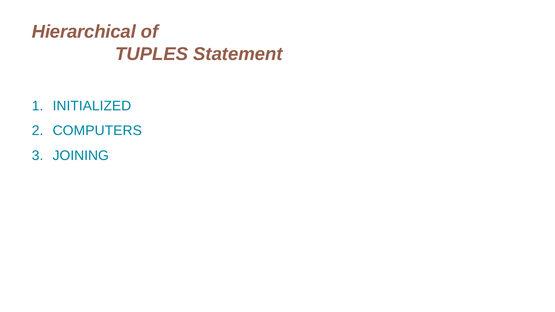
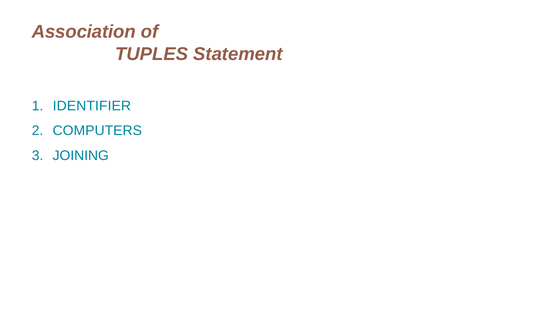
Hierarchical: Hierarchical -> Association (84, 32)
INITIALIZED: INITIALIZED -> IDENTIFIER (92, 106)
